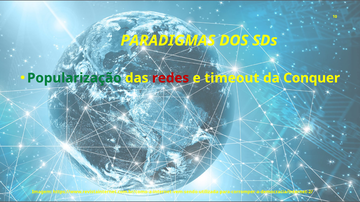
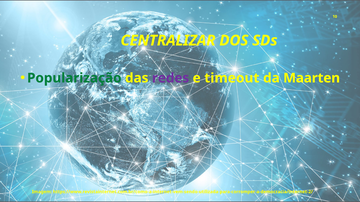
PARADIGMAS: PARADIGMAS -> CENTRALIZAR (168, 41)
redes colour: red -> purple (171, 78)
Conquer: Conquer -> Maarten (312, 78)
